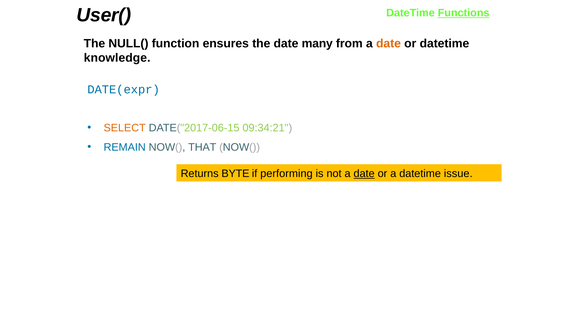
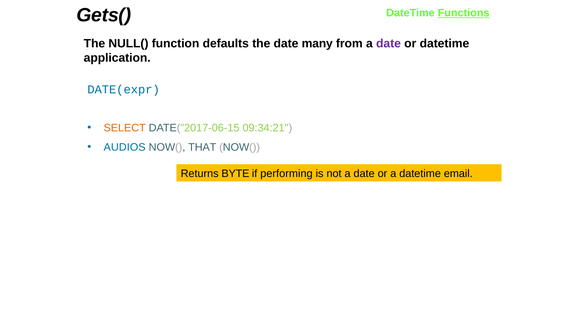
User(: User( -> Gets( (104, 15)
ensures: ensures -> defaults (226, 44)
date colour: orange -> purple (388, 44)
knowledge: knowledge -> application (117, 58)
REMAIN: REMAIN -> AUDIOS (125, 147)
date underline: present -> none (364, 174)
issue: issue -> email (458, 174)
